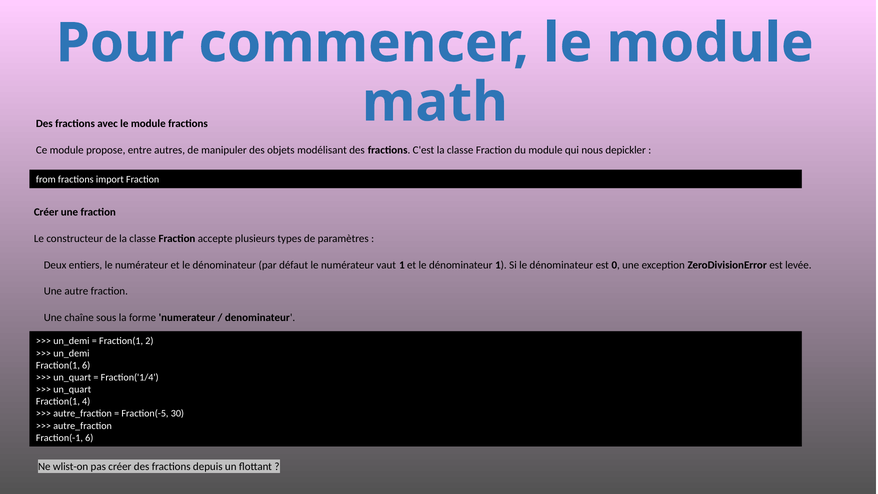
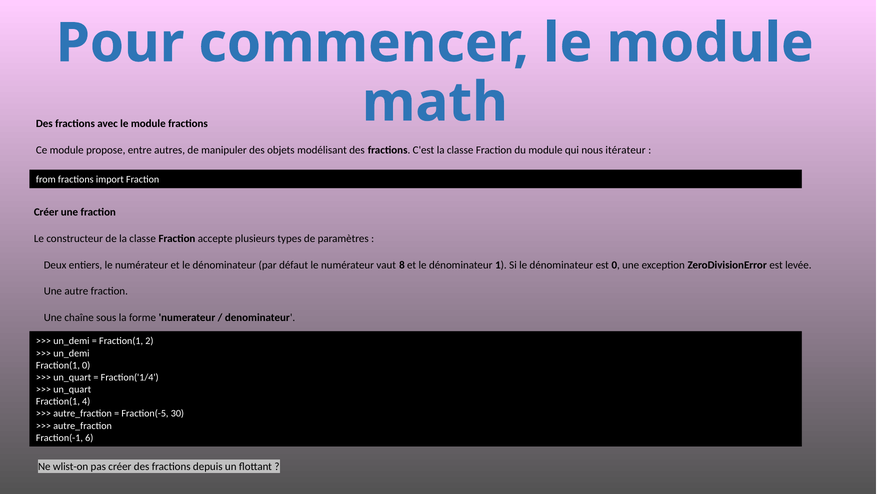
depickler: depickler -> itérateur (626, 150)
vaut 1: 1 -> 8 (402, 265)
Fraction(1 6: 6 -> 0 (86, 365)
